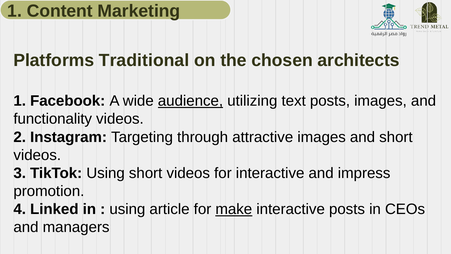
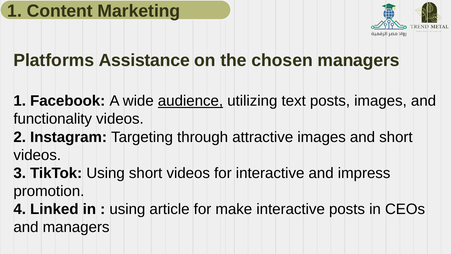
Traditional: Traditional -> Assistance (144, 60)
chosen architects: architects -> managers (359, 60)
make underline: present -> none (234, 209)
